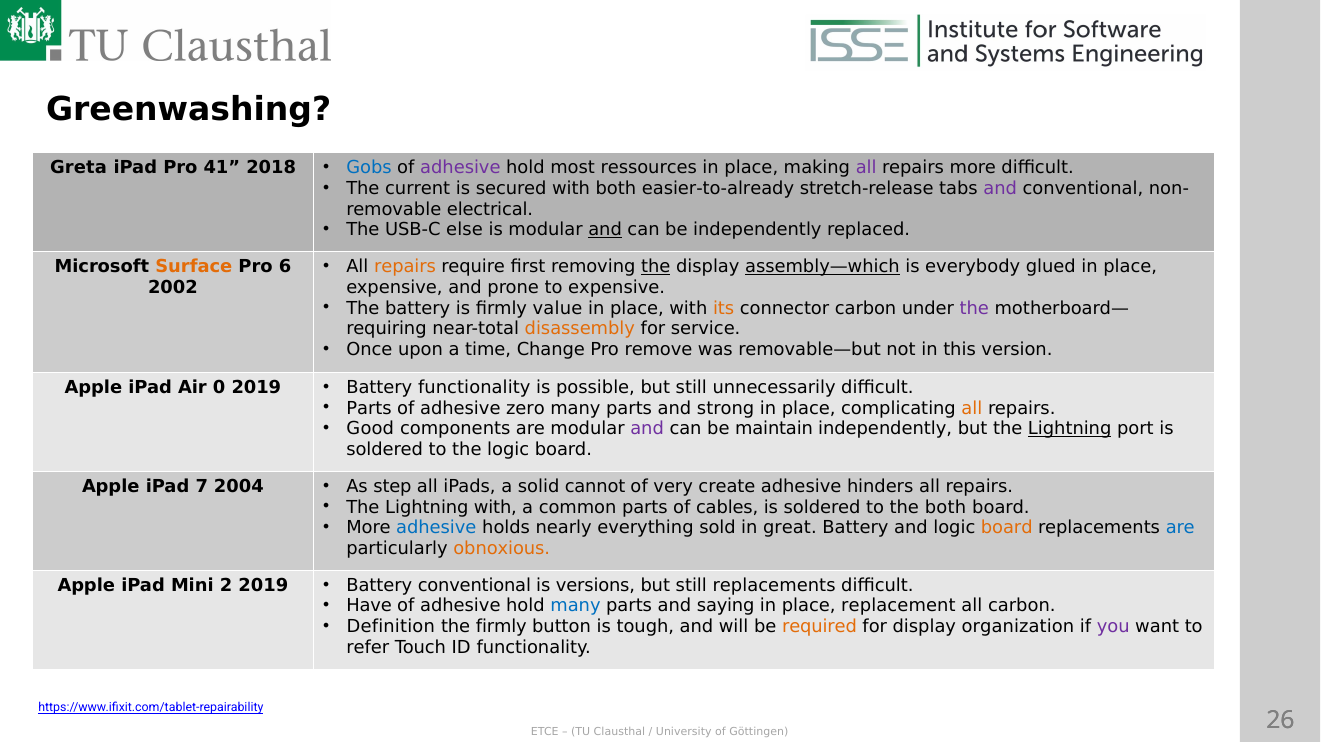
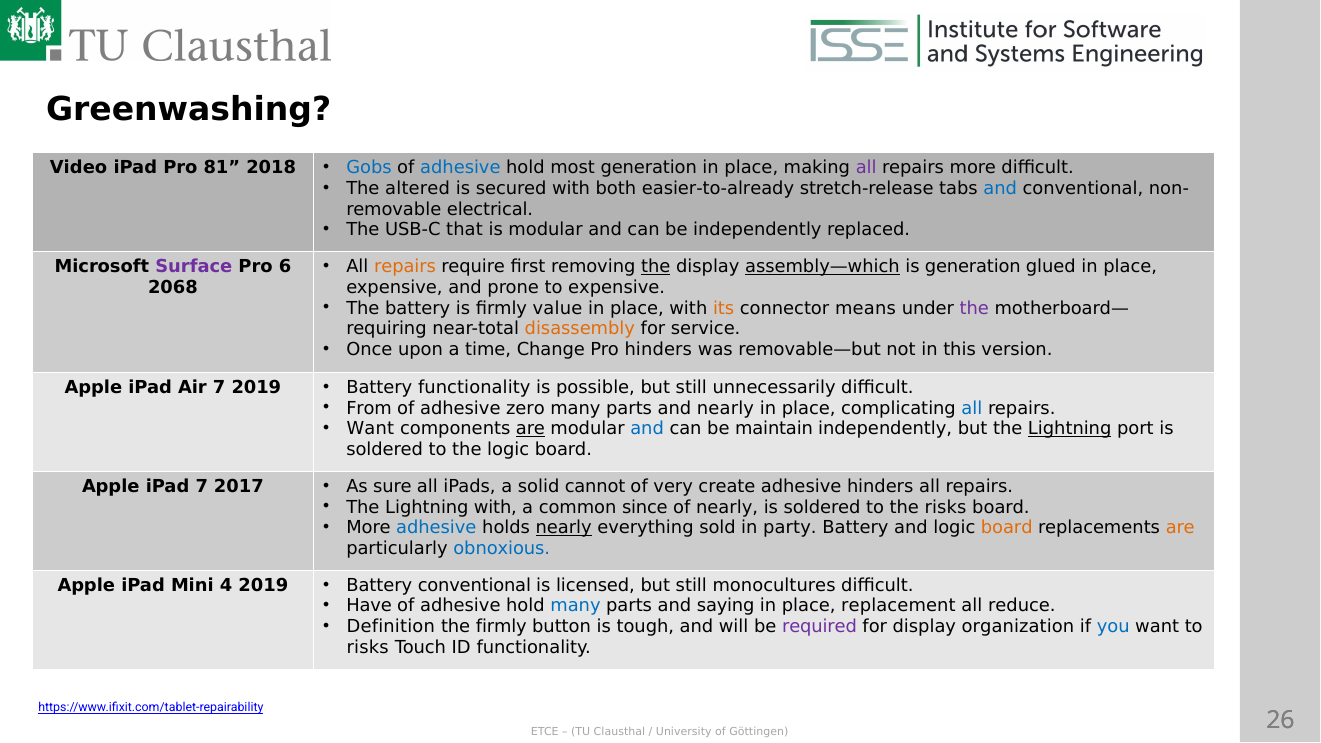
Greta: Greta -> Video (79, 168)
41: 41 -> 81 (222, 168)
adhesive colour: purple -> blue (460, 168)
most ressources: ressources -> generation (649, 168)
current: current -> altered (418, 189)
and colour: purple -> blue (1000, 189)
else: else -> that (465, 230)
and underline: present -> none (605, 230)
Surface colour: orange -> purple (194, 267)
is everybody: everybody -> generation (973, 267)
2002: 2002 -> 2068 (173, 288)
connector carbon: carbon -> means (865, 308)
Pro remove: remove -> hinders (658, 349)
Air 0: 0 -> 7 (219, 388)
Parts: Parts -> From (369, 408)
and strong: strong -> nearly (726, 408)
all colour: orange -> blue (972, 408)
Good: Good -> Want (370, 429)
are underline: none -> present (530, 429)
and colour: purple -> blue (647, 429)
2004: 2004 -> 2017 (239, 487)
step: step -> sure (392, 487)
common parts: parts -> since (645, 507)
of cables: cables -> nearly (727, 507)
the both: both -> risks (946, 507)
nearly underline: none -> present (564, 528)
great: great -> party (790, 528)
are colour: blue -> orange (1180, 528)
obnoxious colour: orange -> blue (502, 548)
2: 2 -> 4 (226, 585)
versions: versions -> licensed (595, 585)
still replacements: replacements -> monocultures (774, 585)
all carbon: carbon -> reduce (1022, 606)
required colour: orange -> purple (820, 627)
you colour: purple -> blue (1113, 627)
refer: refer -> risks (368, 647)
